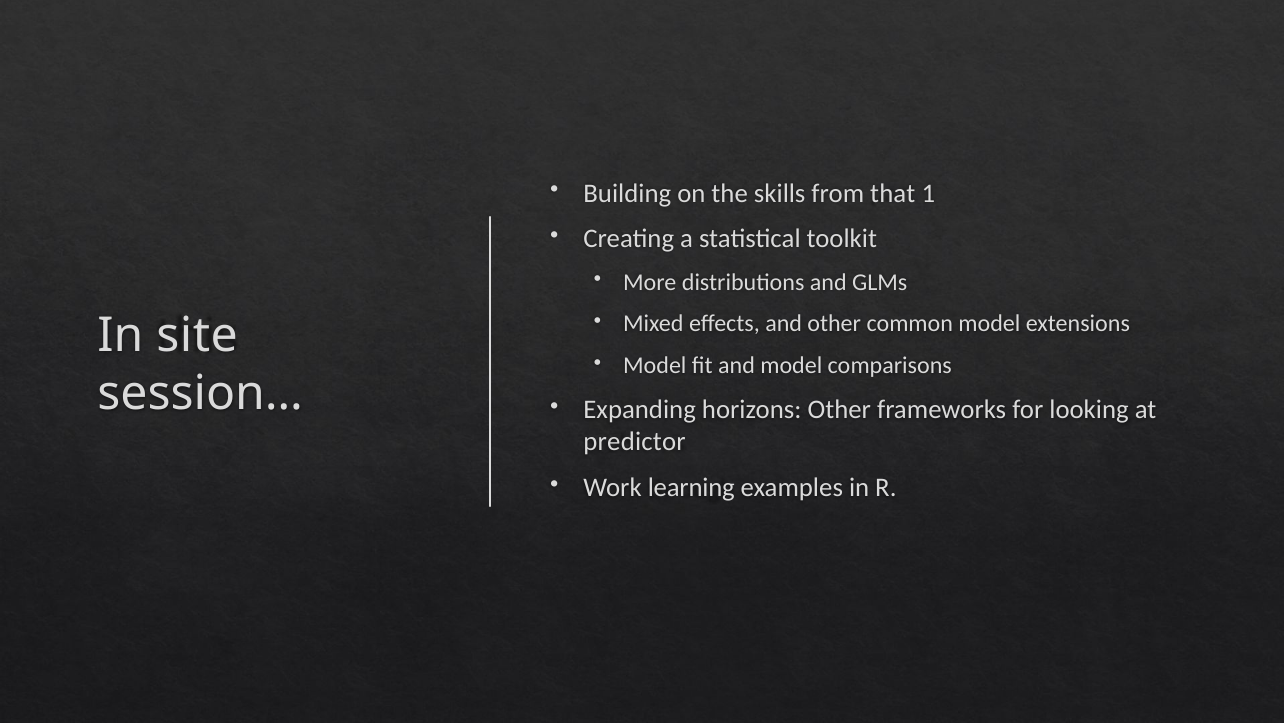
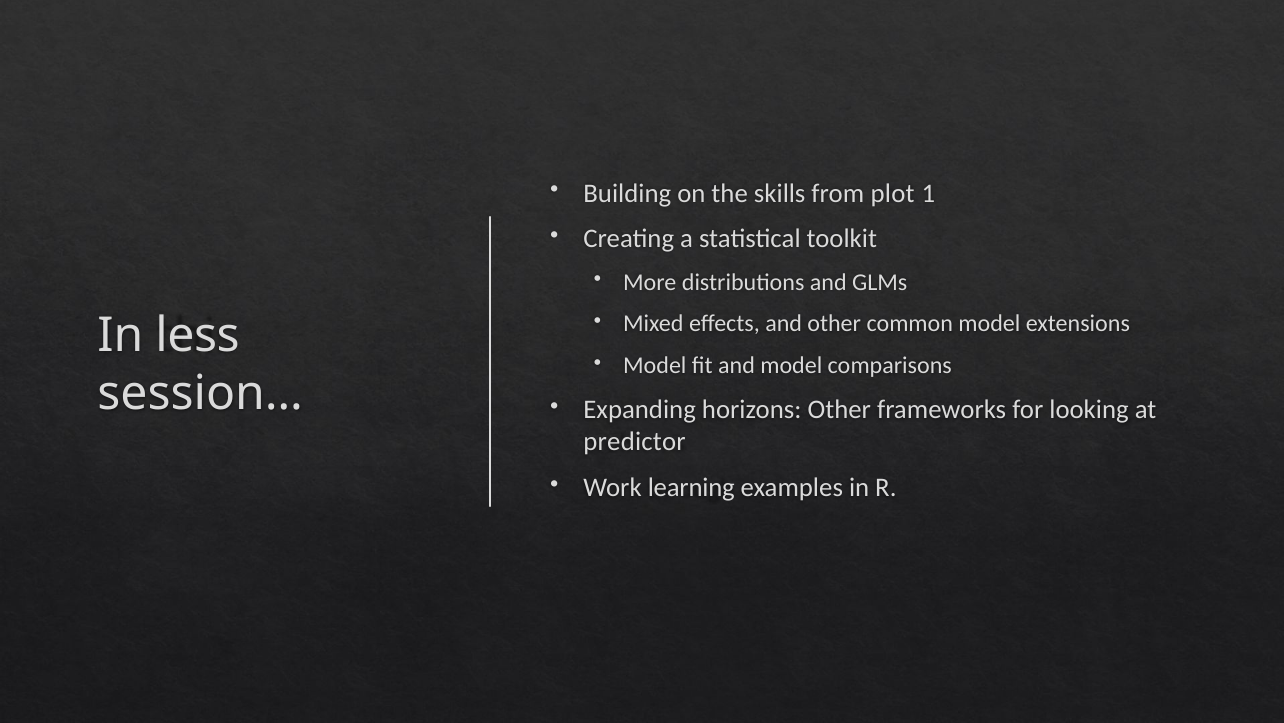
that: that -> plot (893, 193)
site: site -> less (198, 336)
